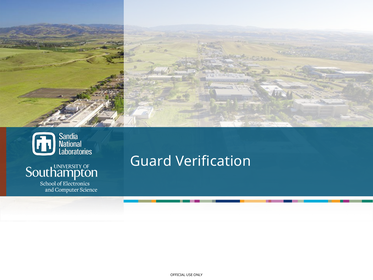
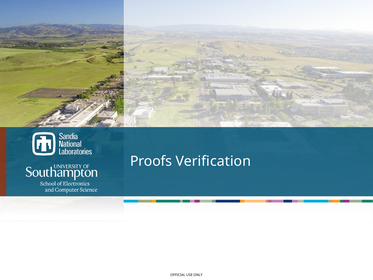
Guard: Guard -> Proofs (151, 161)
